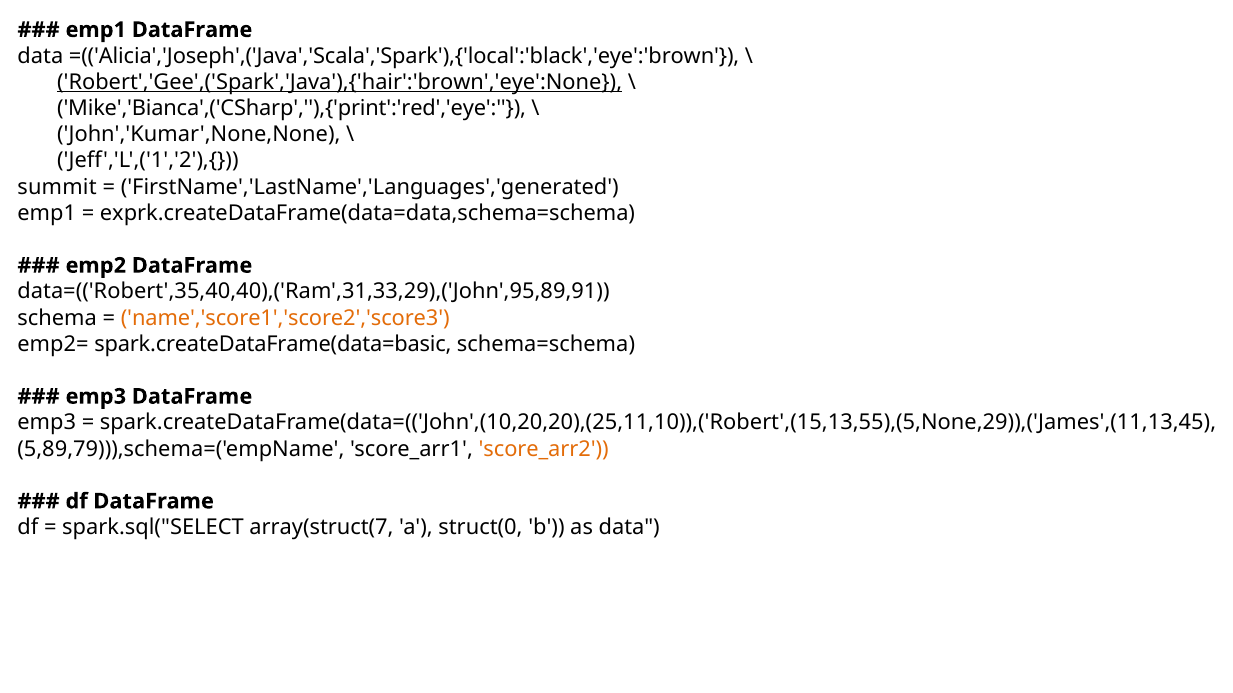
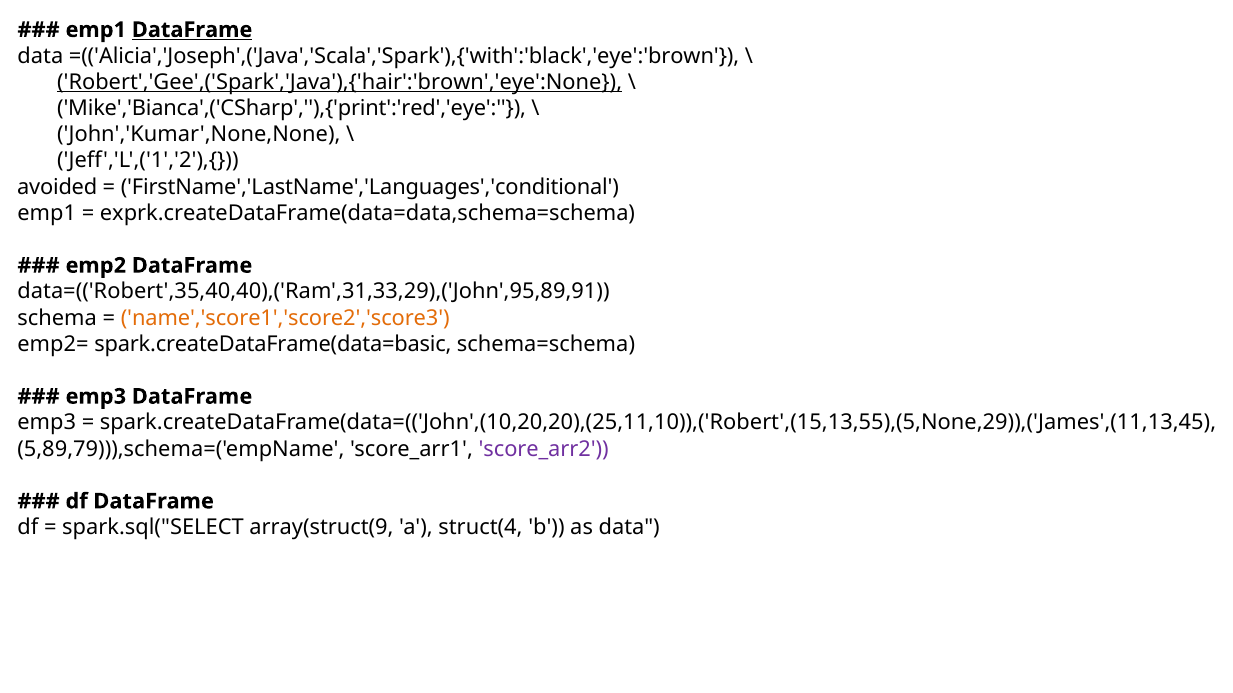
DataFrame underline: none -> present (192, 30)
=(('Alicia','Joseph',('Java','Scala','Spark'),{'local':'black','eye':'brown: =(('Alicia','Joseph',('Java','Scala','Spark'),{'local':'black','eye':'brown -> =(('Alicia','Joseph',('Java','Scala','Spark'),{'with':'black','eye':'brown (404, 56)
summit: summit -> avoided (57, 187)
FirstName','LastName','Languages','generated: FirstName','LastName','Languages','generated -> FirstName','LastName','Languages','conditional (370, 187)
score_arr2 colour: orange -> purple (544, 449)
array(struct(7: array(struct(7 -> array(struct(9 (322, 528)
struct(0: struct(0 -> struct(4 (480, 528)
